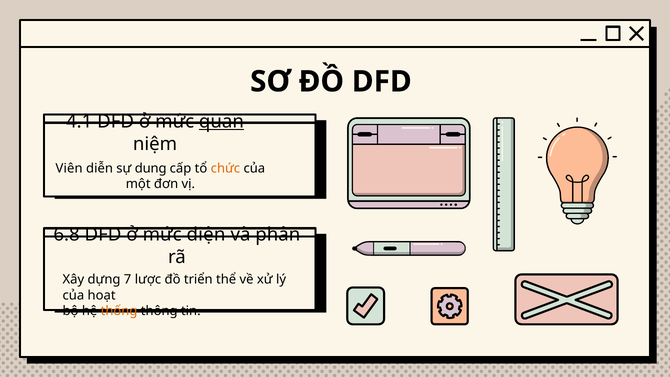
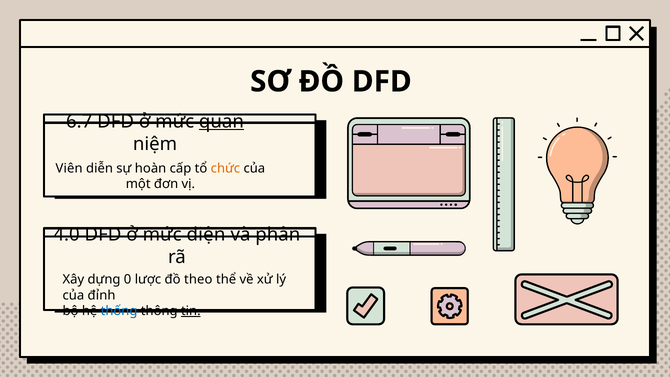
4.1: 4.1 -> 6.7 (79, 122)
dung: dung -> hoàn (151, 168)
6.8: 6.8 -> 4.0 (67, 235)
7: 7 -> 0 (128, 279)
triển: triển -> theo (198, 279)
hoạt: hoạt -> đỉnh (102, 295)
thống colour: orange -> blue (119, 311)
tin underline: none -> present (191, 311)
